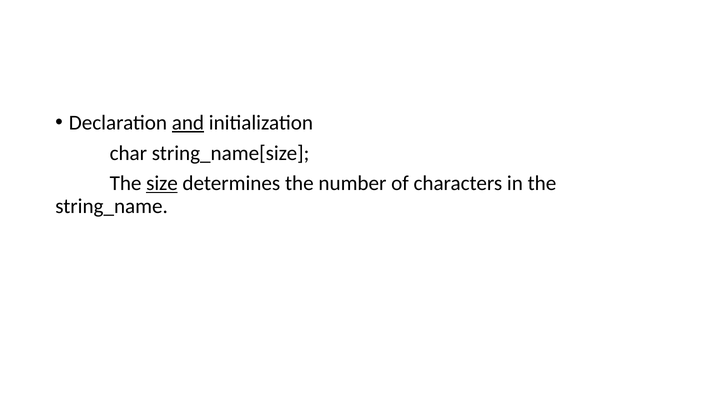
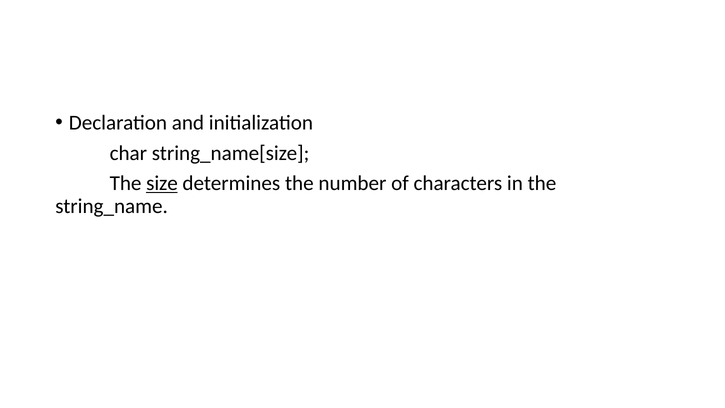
and underline: present -> none (188, 123)
